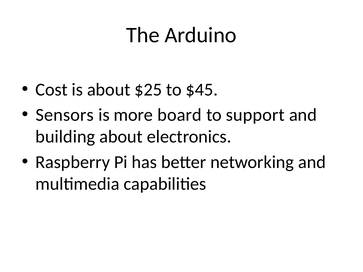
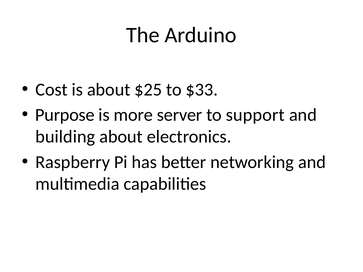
$45: $45 -> $33 (202, 90)
Sensors: Sensors -> Purpose (65, 115)
board: board -> server (180, 115)
